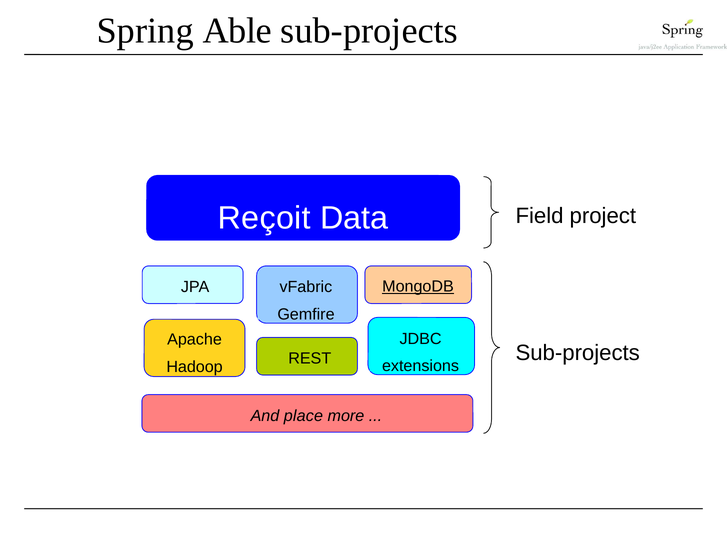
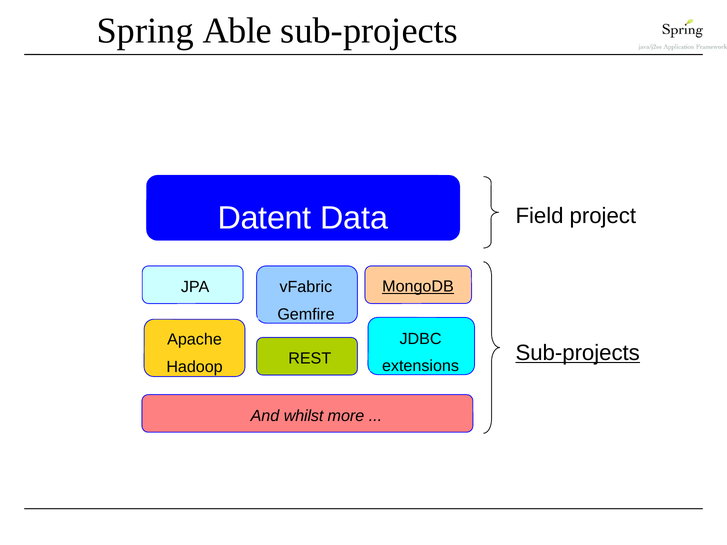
Reçoit: Reçoit -> Datent (265, 218)
Sub-projects underline: none -> present (578, 353)
place: place -> whilst (304, 416)
